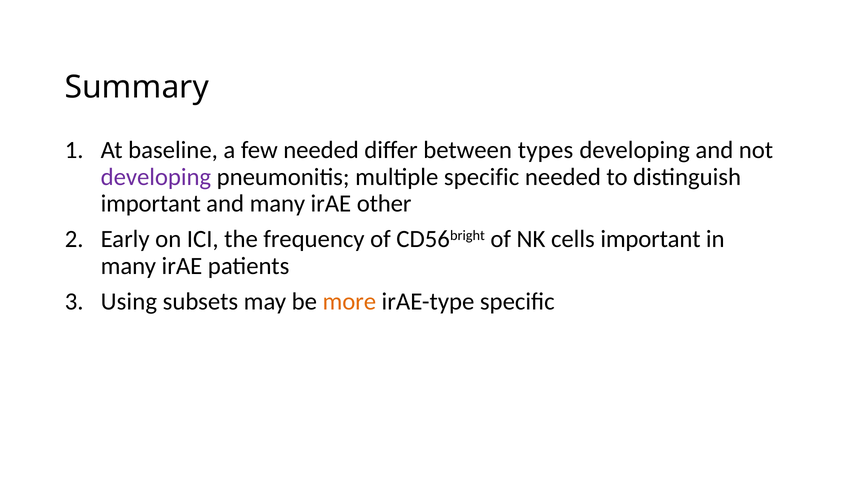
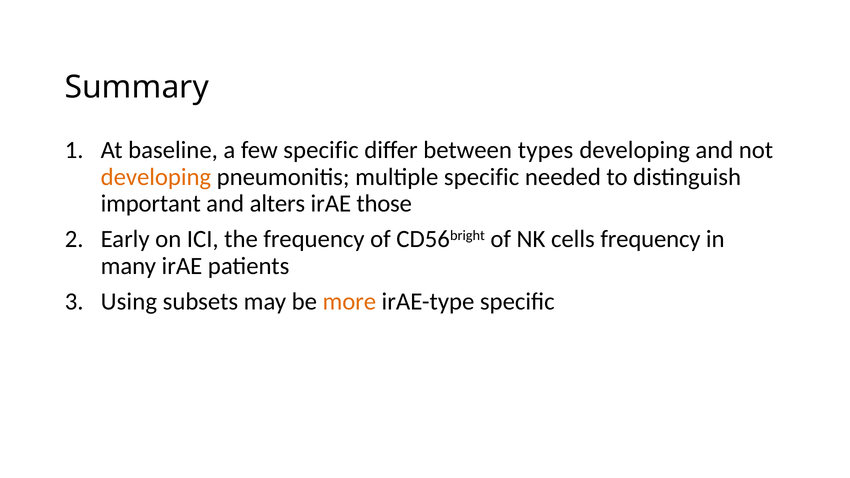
few needed: needed -> specific (321, 150)
developing colour: purple -> orange (156, 177)
and many: many -> alters (277, 204)
other: other -> those (384, 204)
cells important: important -> frequency (650, 239)
